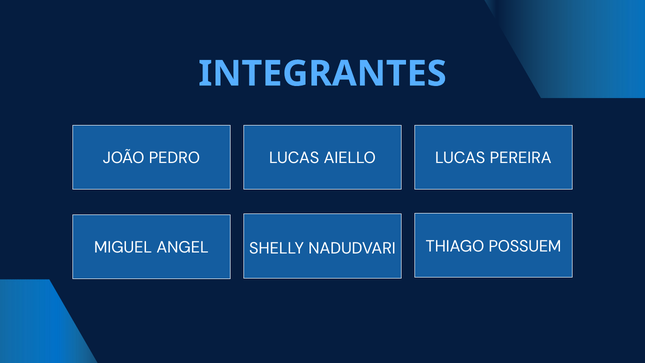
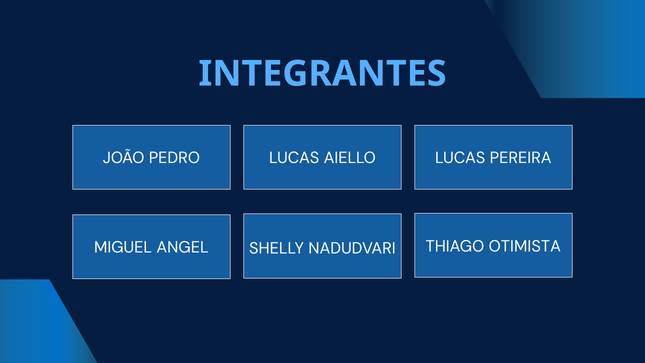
POSSUEM: POSSUEM -> OTIMISTA (525, 246)
